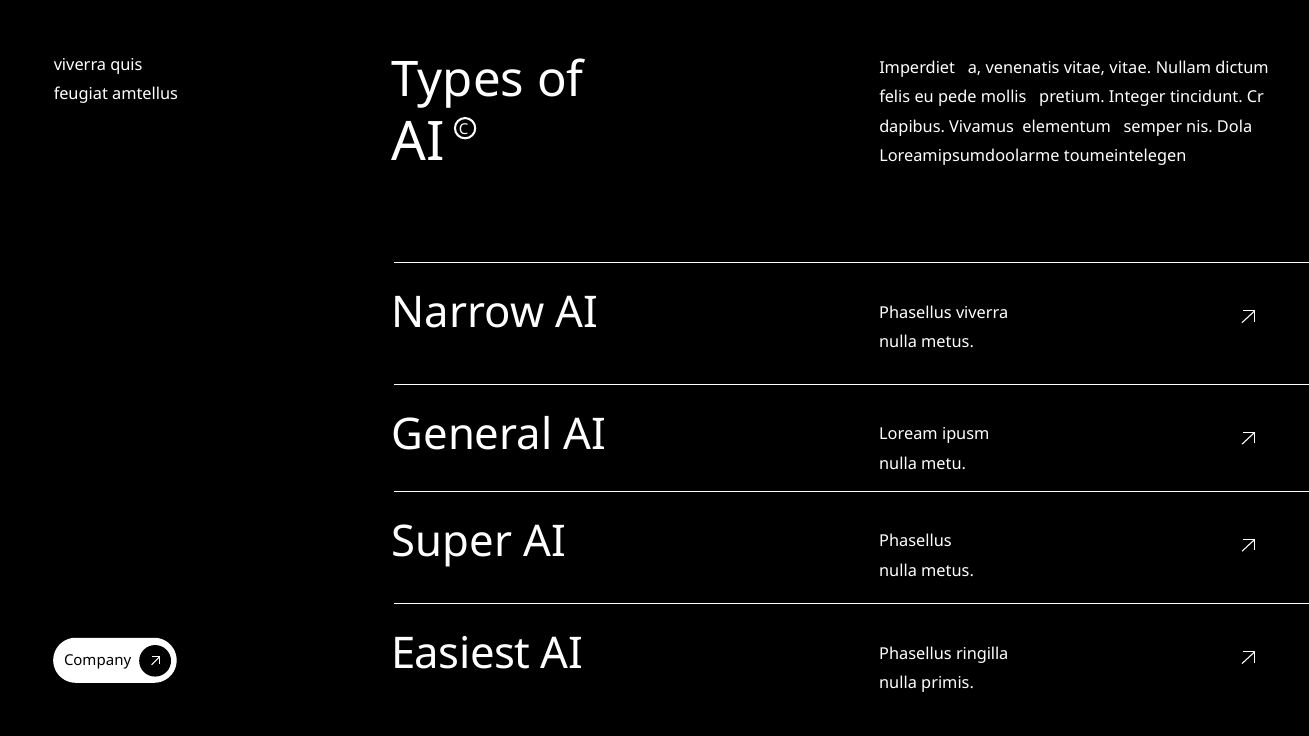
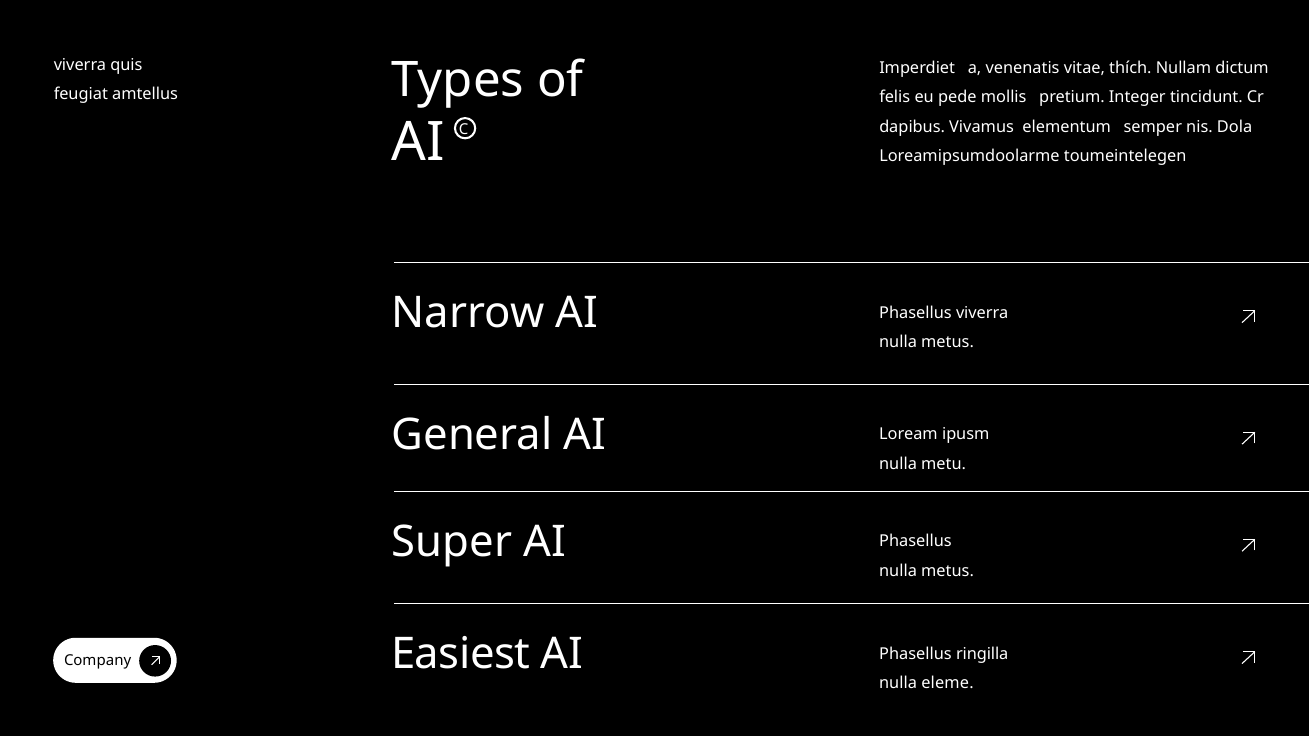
vitae vitae: vitae -> thích (1130, 68)
primis: primis -> eleme (947, 684)
